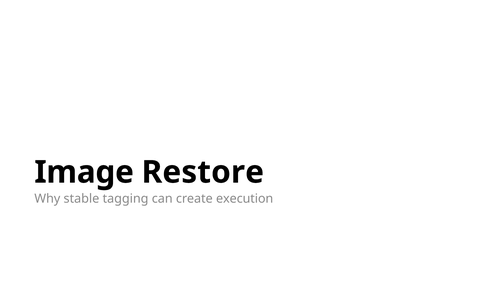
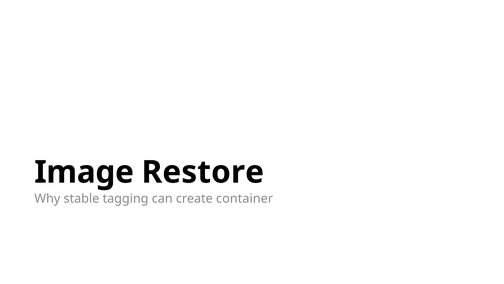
execution: execution -> container (245, 198)
